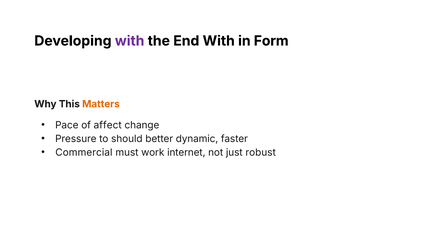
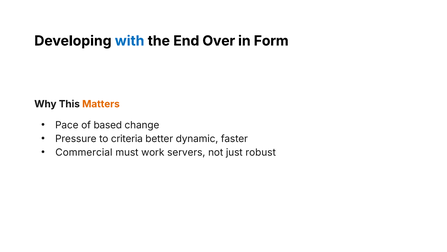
with colour: purple -> blue (130, 41)
End With: With -> Over (219, 41)
affect: affect -> based (108, 125)
should: should -> criteria (127, 139)
internet: internet -> servers (186, 152)
